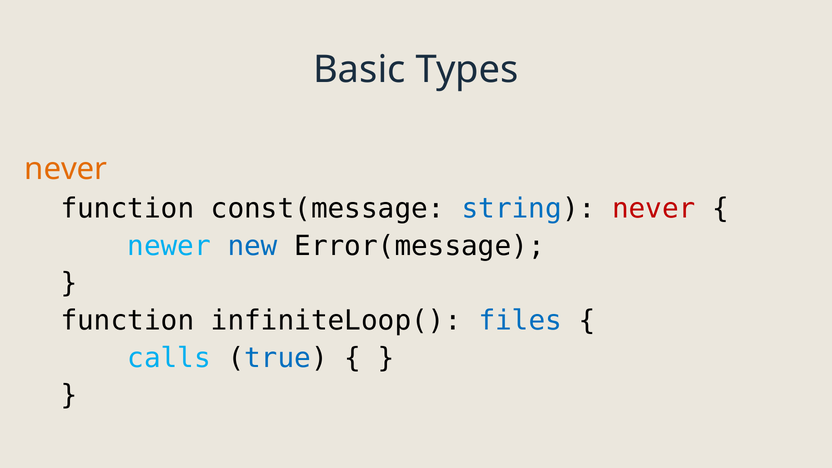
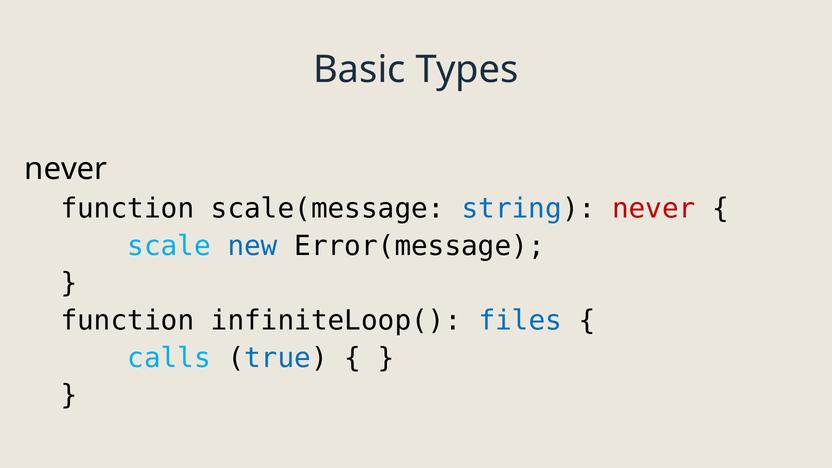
never colour: orange -> black (66, 169)
const(message: const(message -> scale(message (328, 208)
newer: newer -> scale (169, 246)
